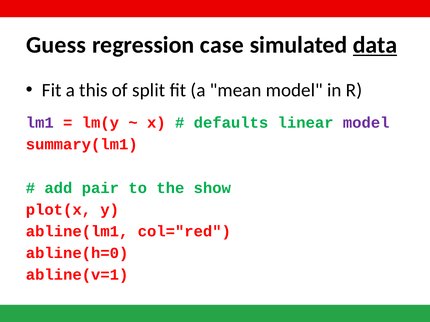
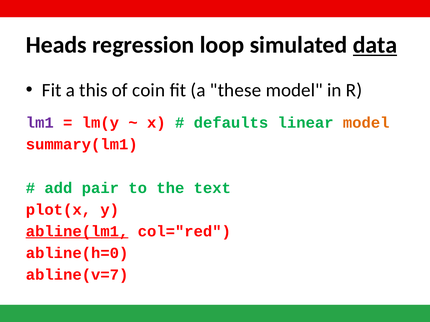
Guess: Guess -> Heads (56, 45)
case: case -> loop (222, 45)
split: split -> coin (149, 90)
mean: mean -> these (236, 90)
model colour: purple -> orange (366, 123)
show: show -> text (212, 188)
abline(lm1 underline: none -> present (77, 232)
abline(v=1: abline(v=1 -> abline(v=7 (77, 275)
